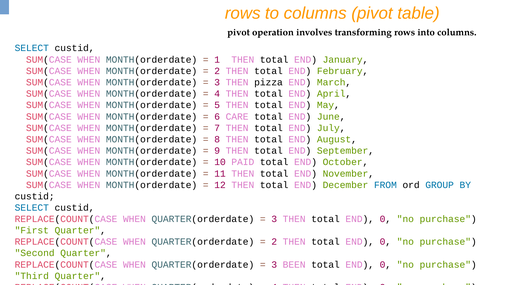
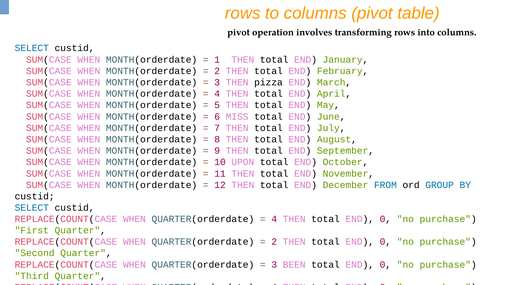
CARE: CARE -> MISS (237, 117)
PAID: PAID -> UPON (243, 162)
3: 3 -> 4 (274, 219)
